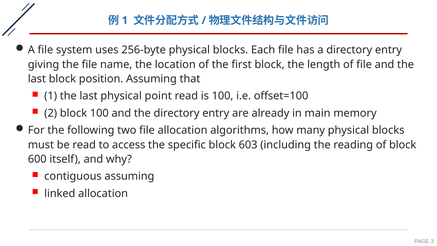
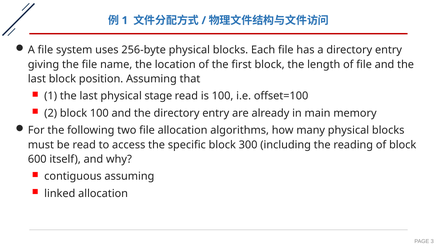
point: point -> stage (158, 96)
603: 603 -> 300 (248, 145)
